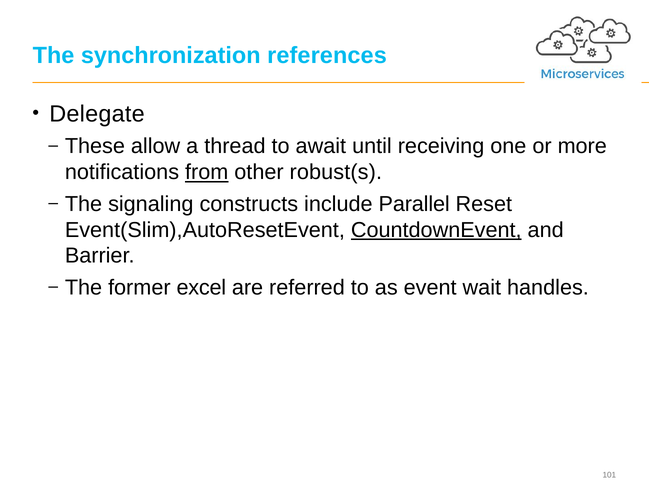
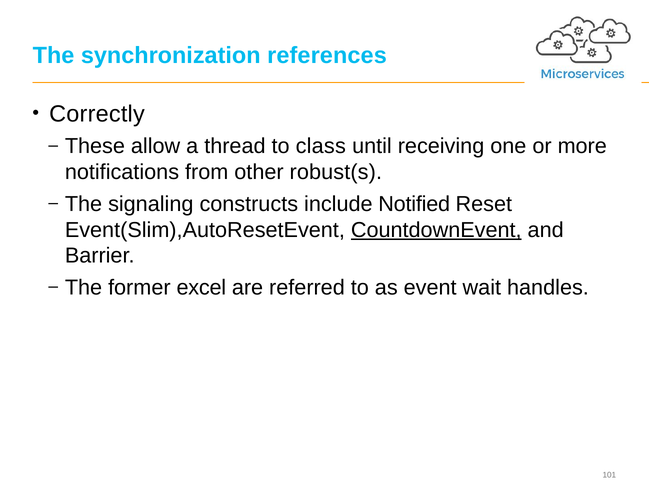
Delegate: Delegate -> Correctly (97, 114)
await: await -> class (321, 146)
from underline: present -> none (207, 172)
Parallel: Parallel -> Notified (414, 204)
